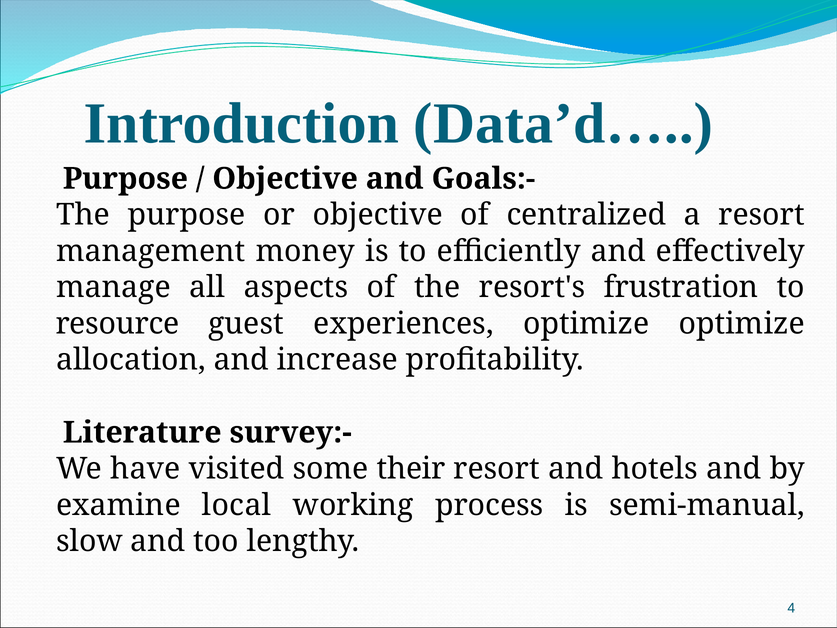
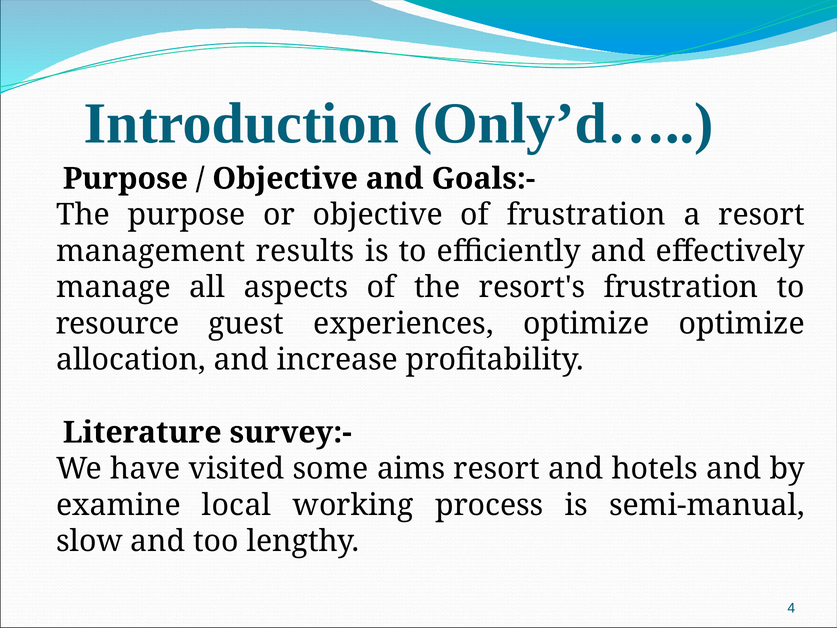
Data’d…: Data’d… -> Only’d… (564, 123)
of centralized: centralized -> frustration (586, 215)
money: money -> results (305, 251)
their: their -> aims (411, 469)
